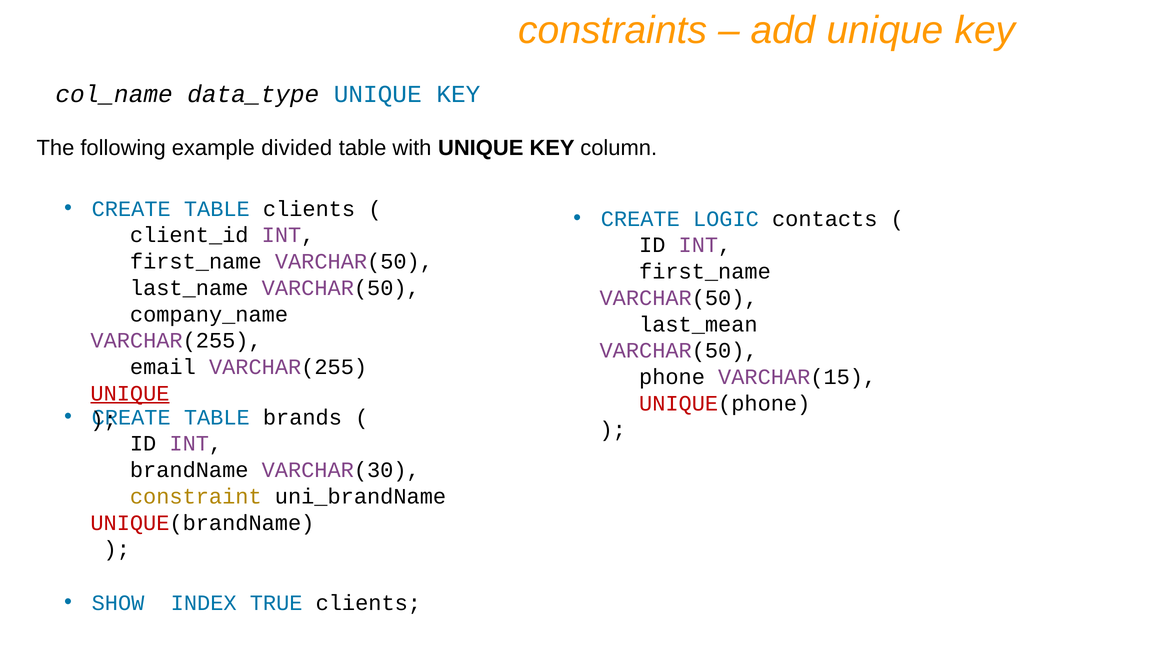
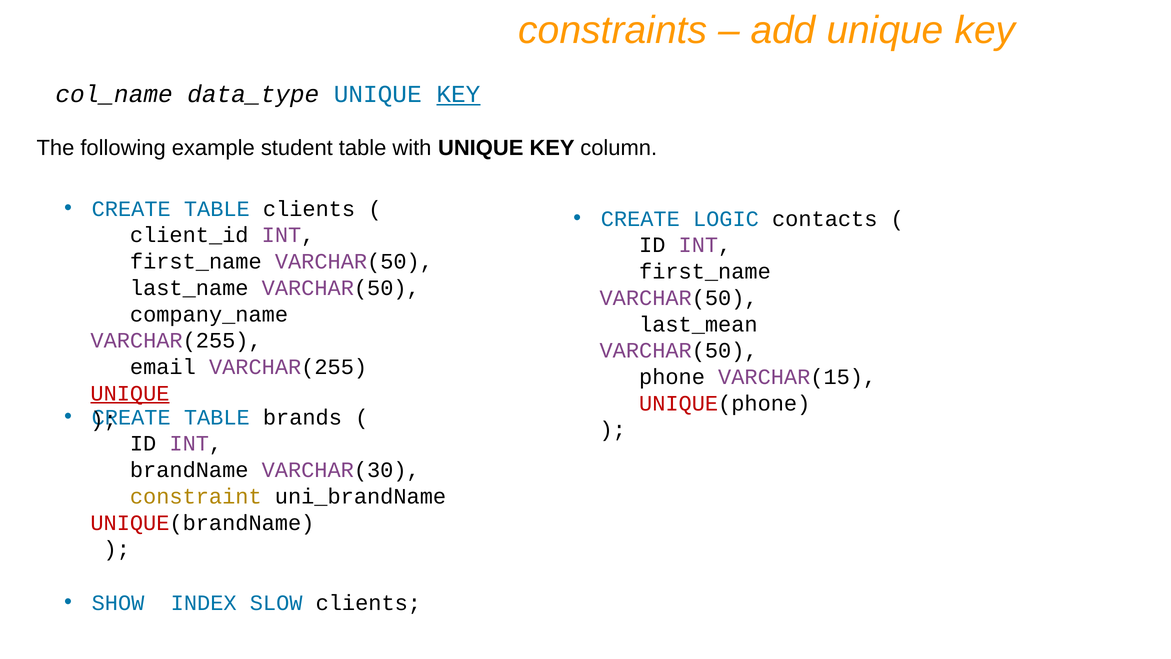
KEY underline: none -> present (458, 94)
divided: divided -> student (297, 148)
TRUE: TRUE -> SLOW (276, 602)
